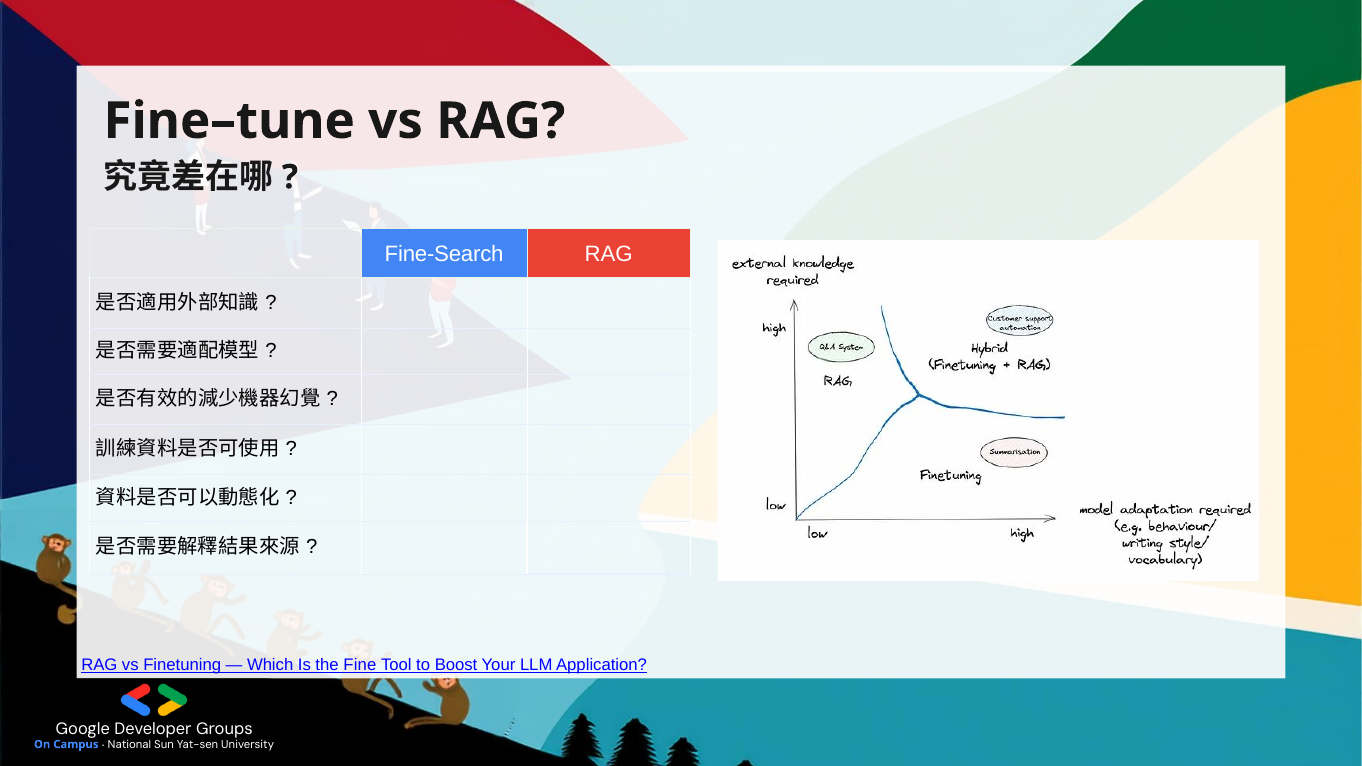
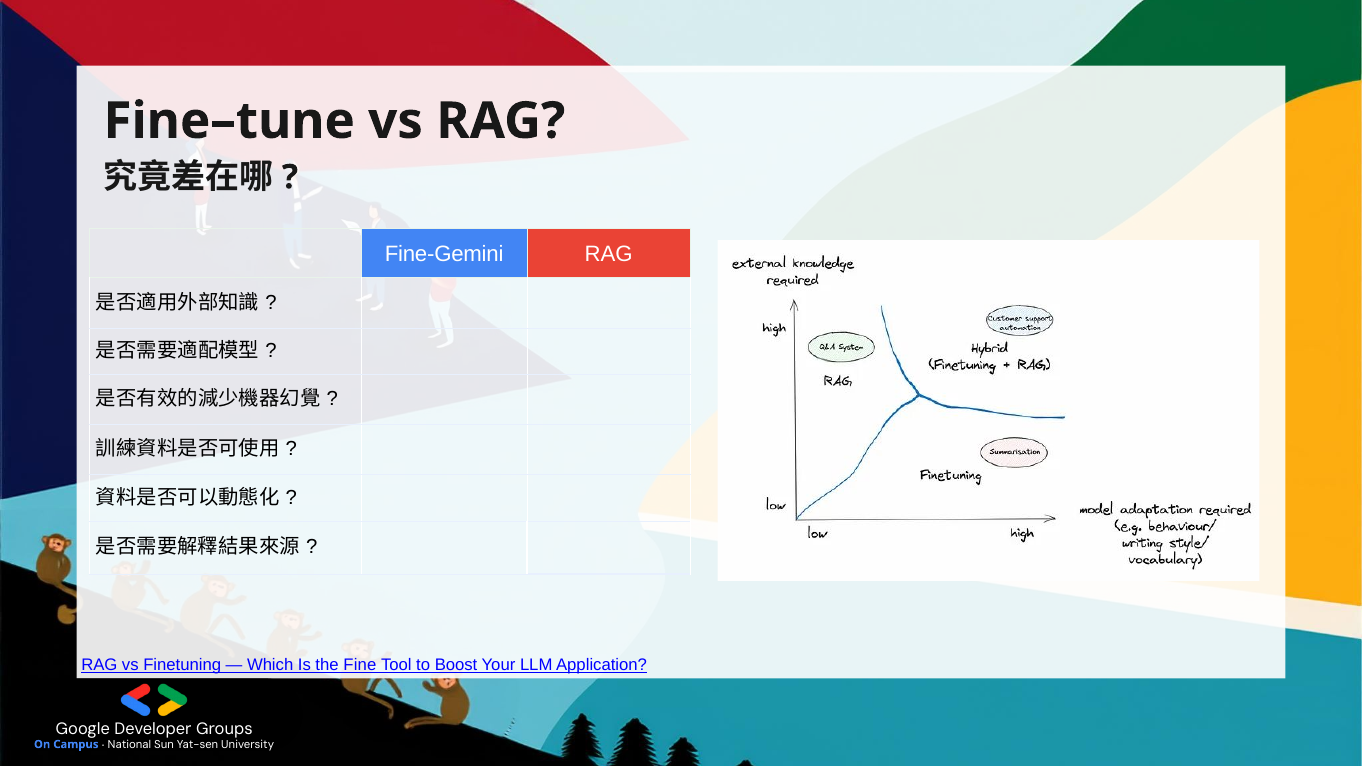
Fine-Search: Fine-Search -> Fine-Gemini (444, 254)
